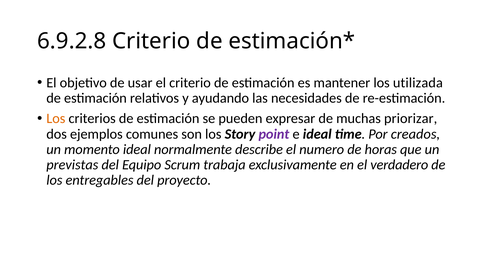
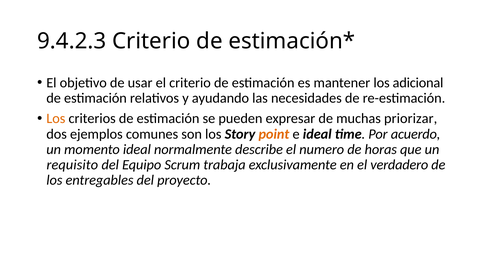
6.9.2.8: 6.9.2.8 -> 9.4.2.3 (72, 41)
utilizada: utilizada -> adicional (418, 83)
point colour: purple -> orange (274, 134)
creados: creados -> acuerdo (416, 134)
previstas: previstas -> requisito (72, 164)
